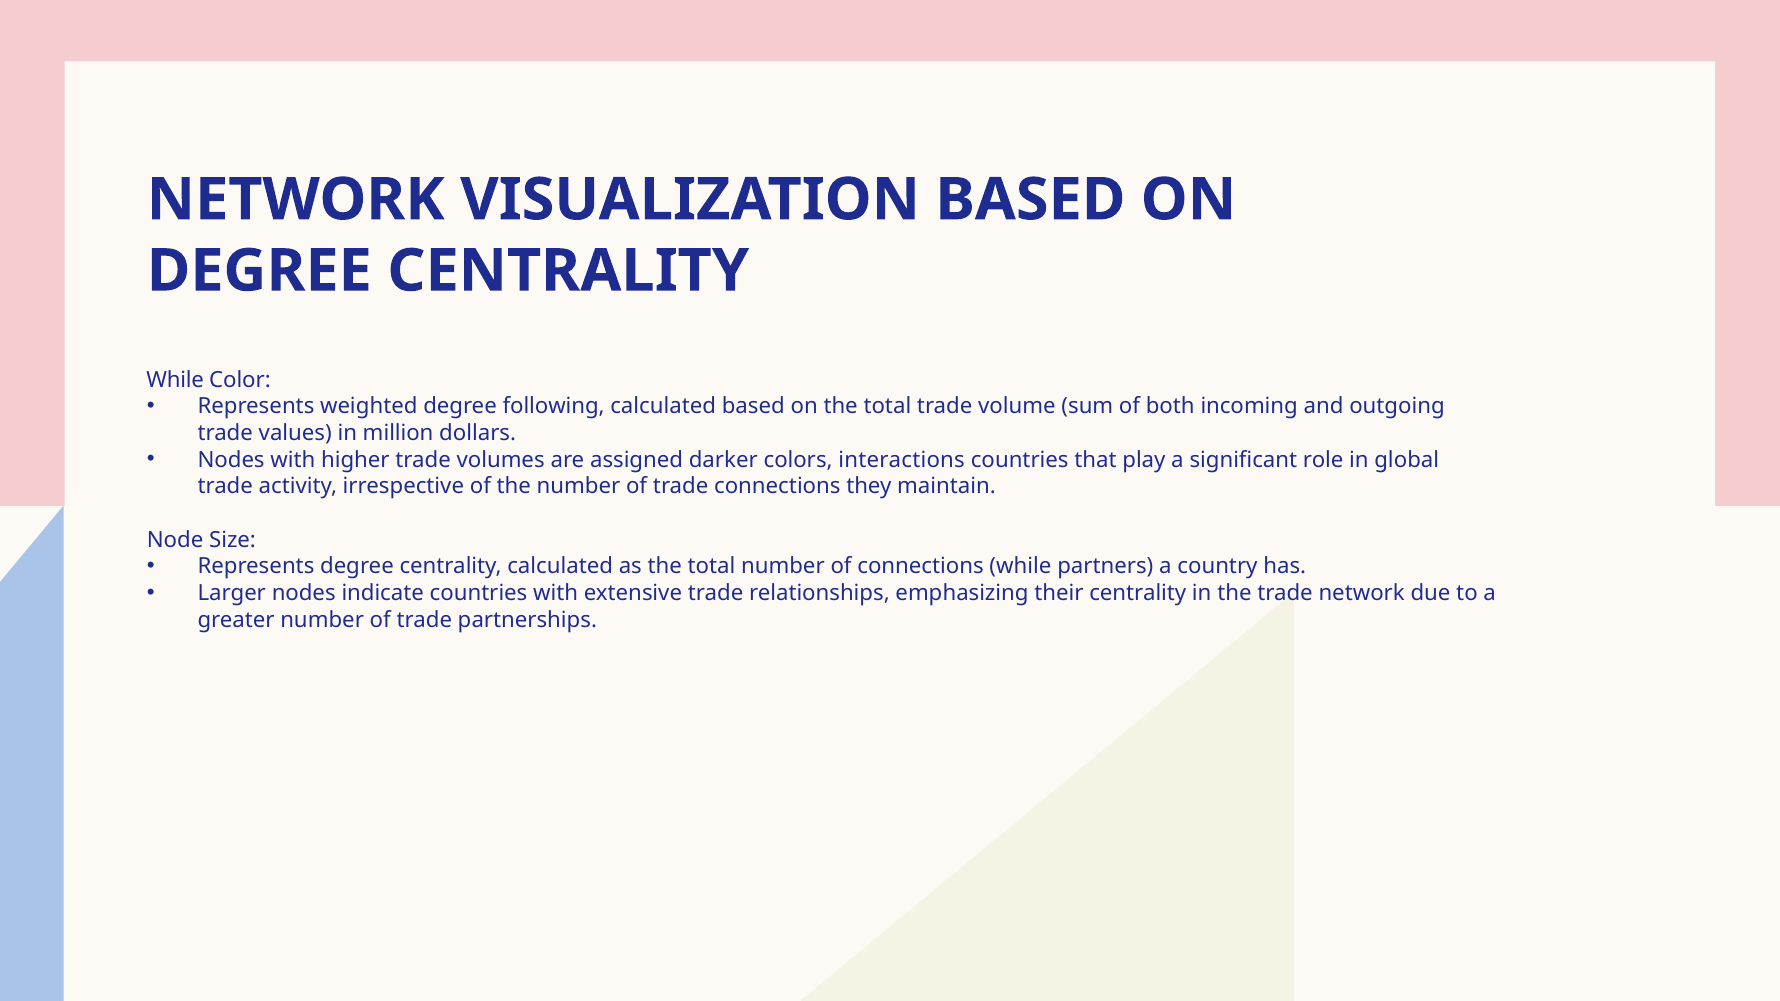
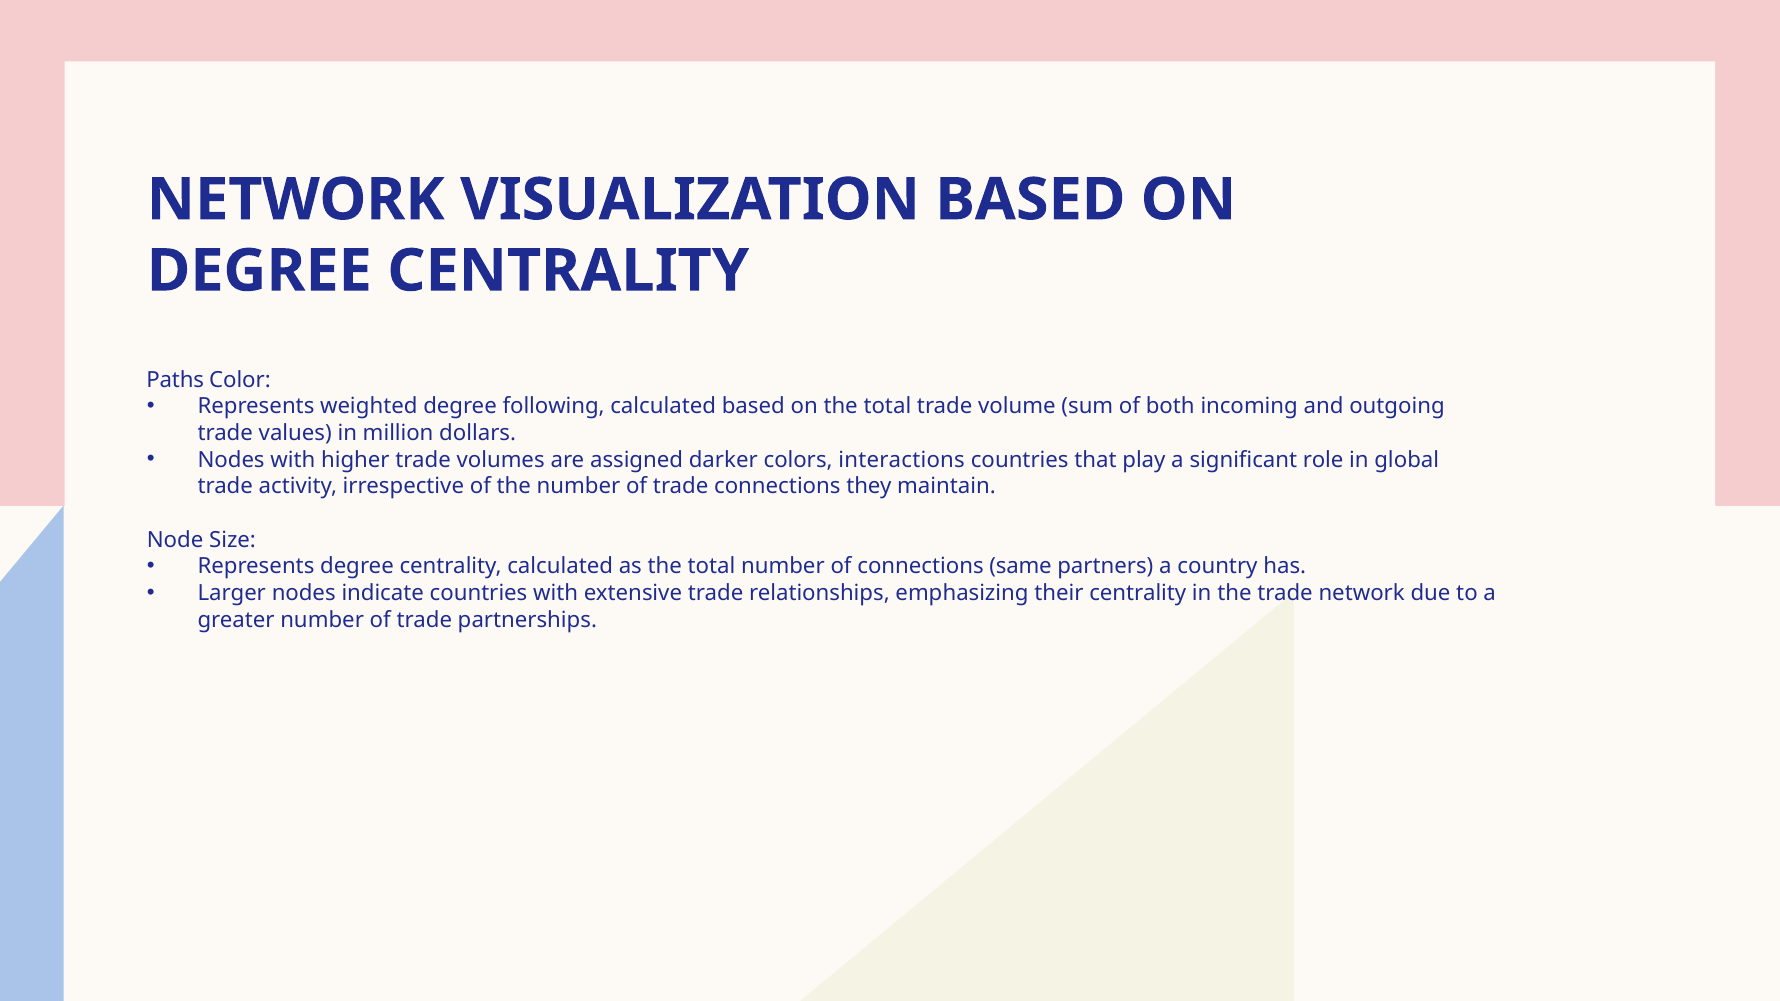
While: While -> Paths (175, 380)
connections while: while -> same (1021, 567)
